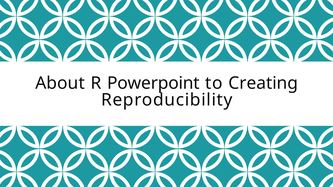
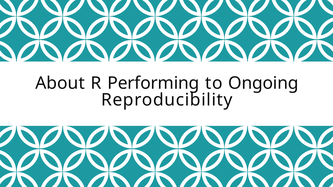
Powerpoint: Powerpoint -> Performing (153, 83)
Creating: Creating -> Ongoing (263, 83)
